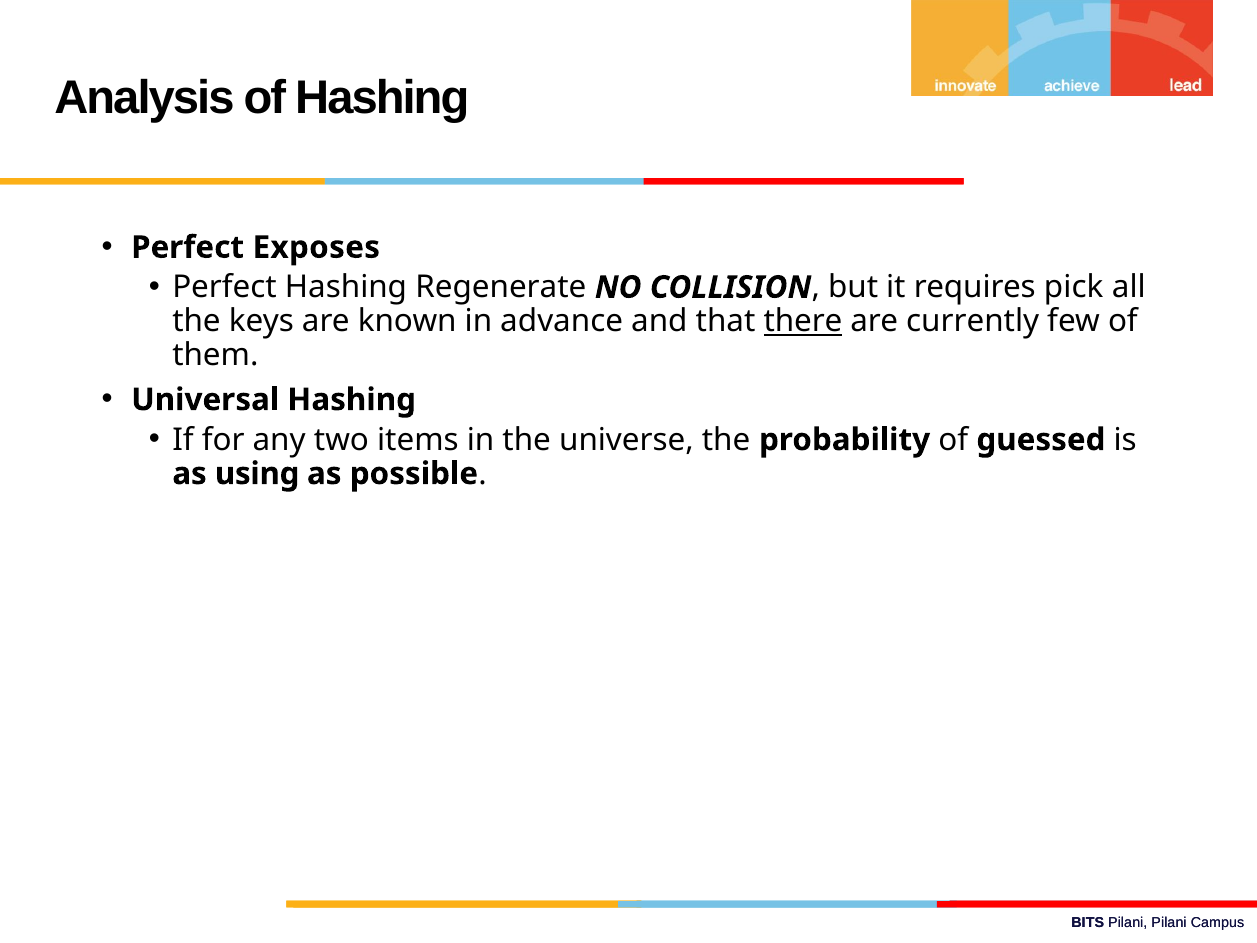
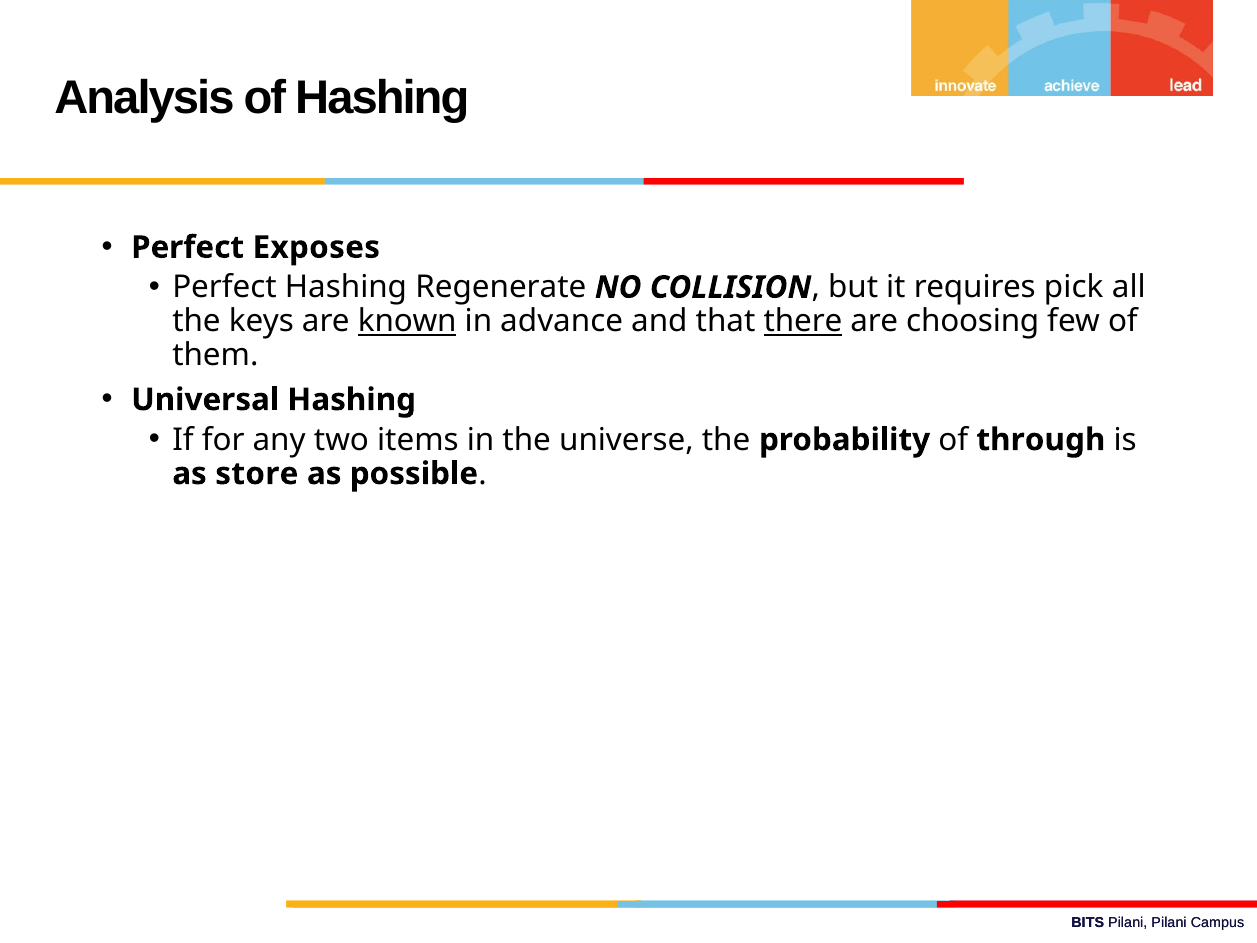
known underline: none -> present (407, 321)
currently: currently -> choosing (973, 321)
guessed: guessed -> through (1041, 440)
using: using -> store (257, 474)
